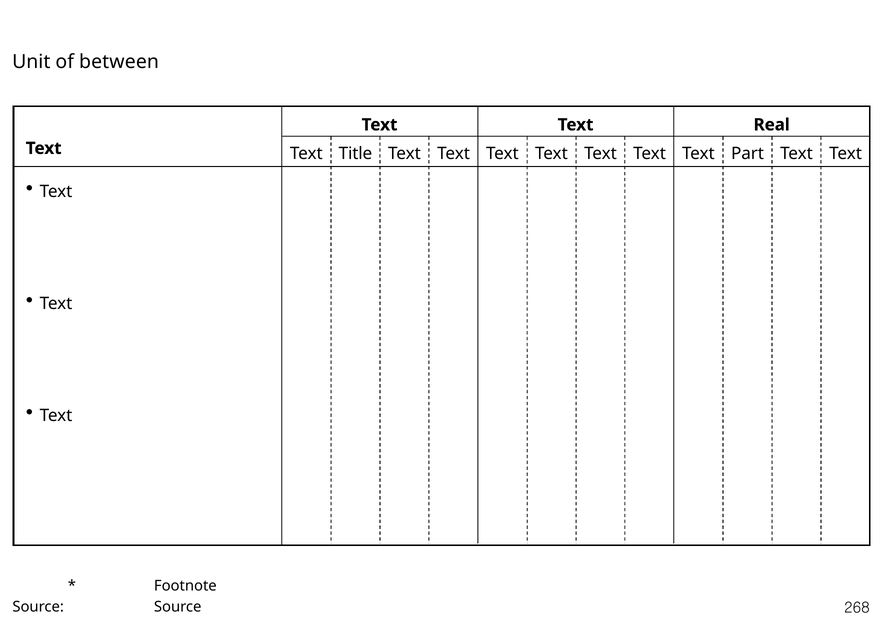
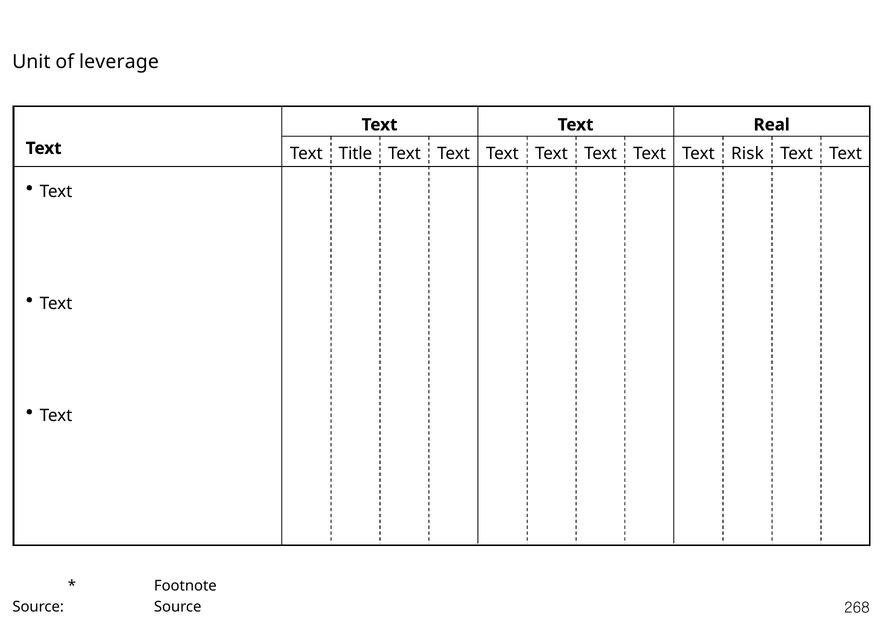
between: between -> leverage (119, 62)
Part: Part -> Risk (747, 154)
